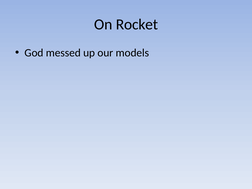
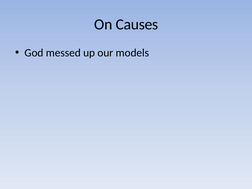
Rocket: Rocket -> Causes (137, 24)
